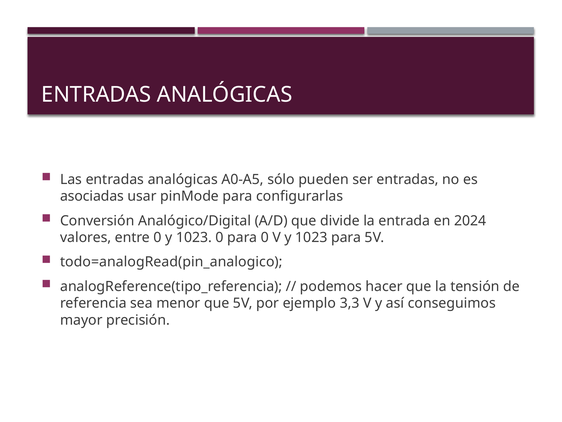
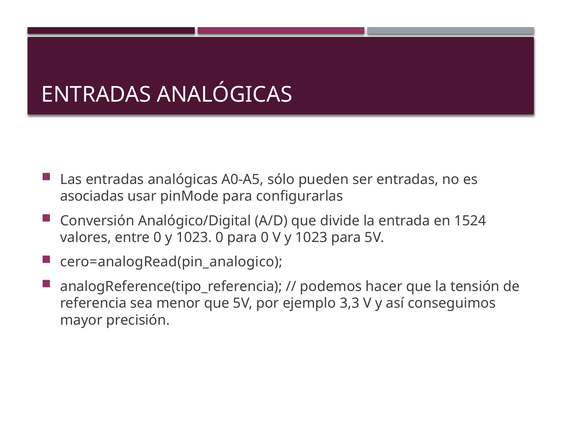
2024: 2024 -> 1524 (470, 220)
todo=analogRead(pin_analogico: todo=analogRead(pin_analogico -> cero=analogRead(pin_analogico (171, 262)
